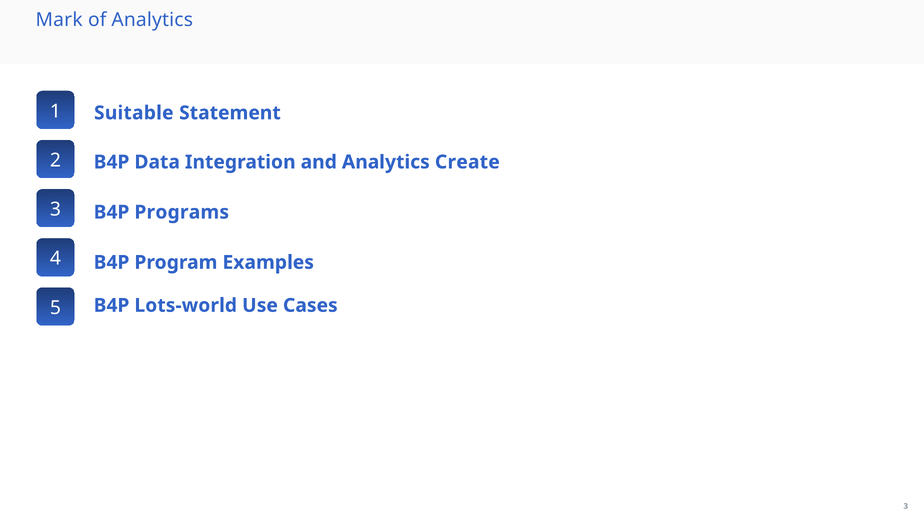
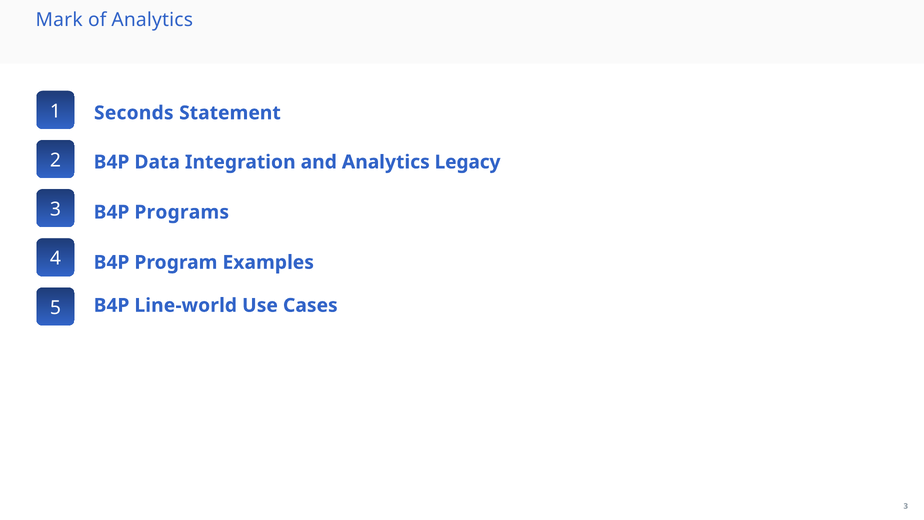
Suitable: Suitable -> Seconds (134, 113)
Create: Create -> Legacy (468, 162)
Lots-world: Lots-world -> Line-world (186, 305)
